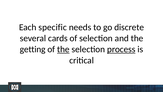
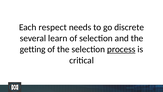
specific: specific -> respect (53, 27)
cards: cards -> learn (58, 38)
the underline: present -> none (63, 49)
